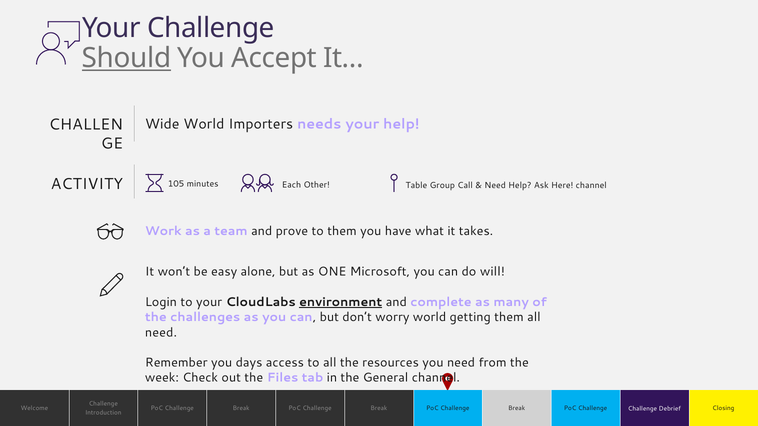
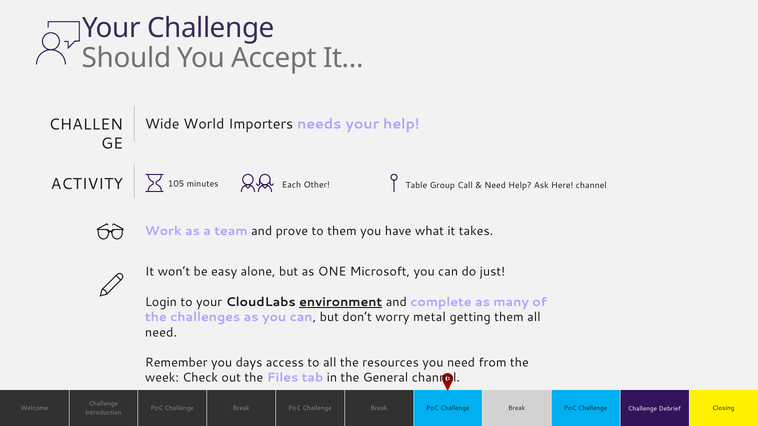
Should underline: present -> none (127, 58)
will: will -> just (492, 272)
worry world: world -> metal (429, 318)
